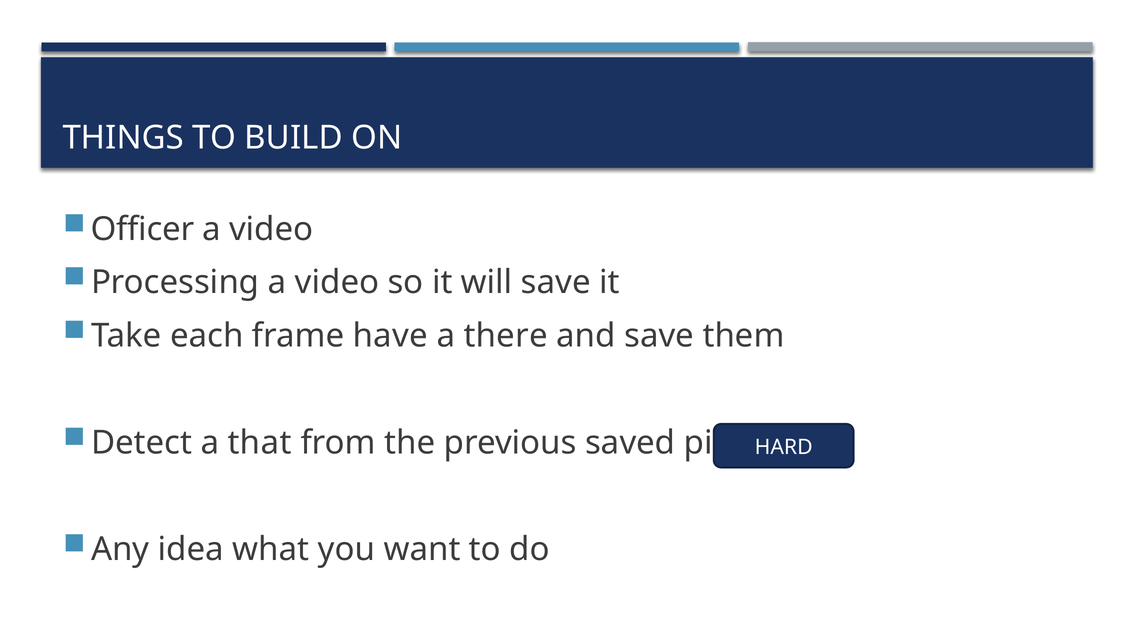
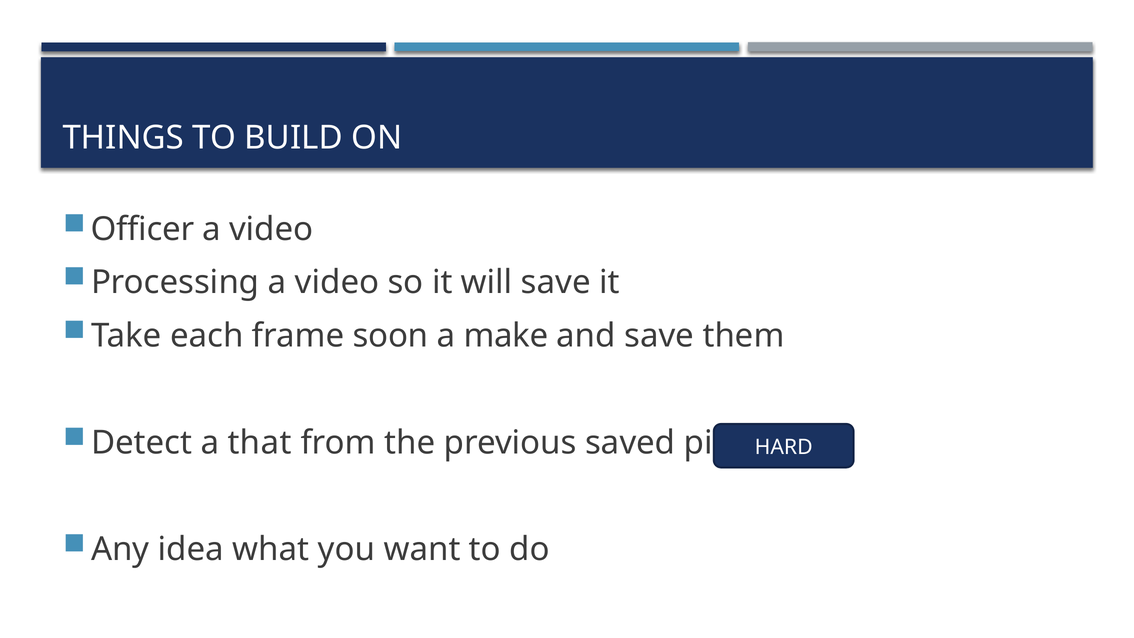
have: have -> soon (391, 336)
there: there -> make (506, 336)
